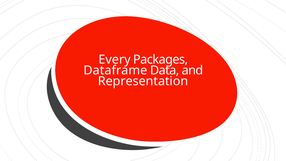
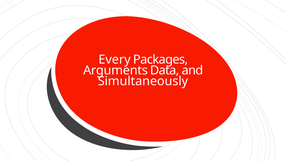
Dataframe: Dataframe -> Arguments (116, 70)
Representation: Representation -> Simultaneously (143, 81)
